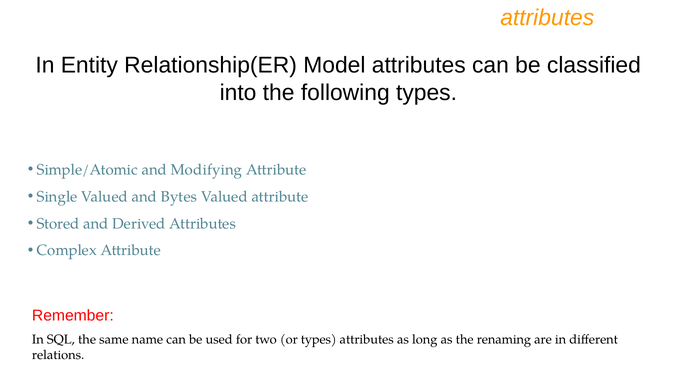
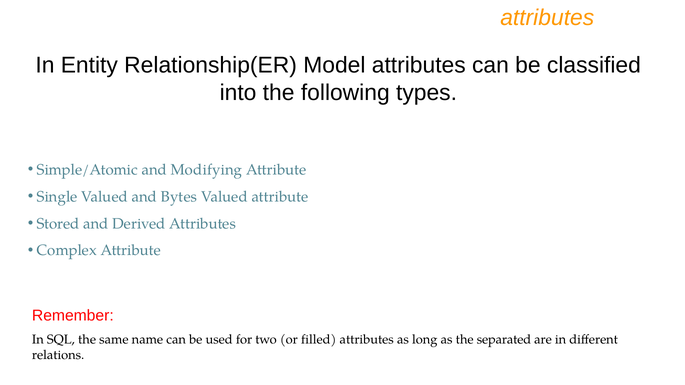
or types: types -> filled (319, 340)
renaming: renaming -> separated (504, 340)
